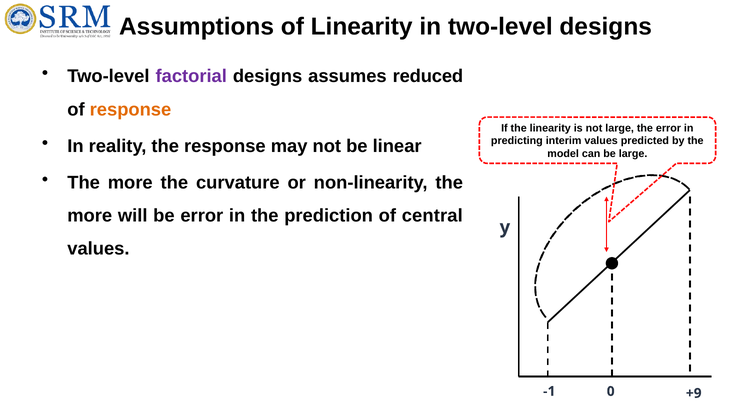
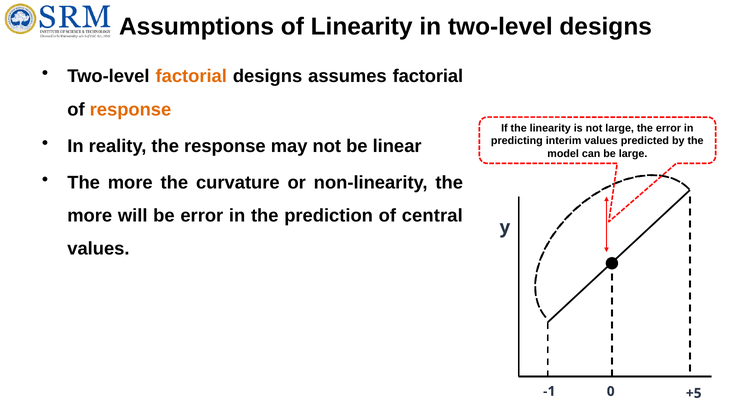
factorial colour: purple -> orange (191, 76)
assumes reduced: reduced -> factorial (428, 76)
+9: +9 -> +5 (694, 393)
